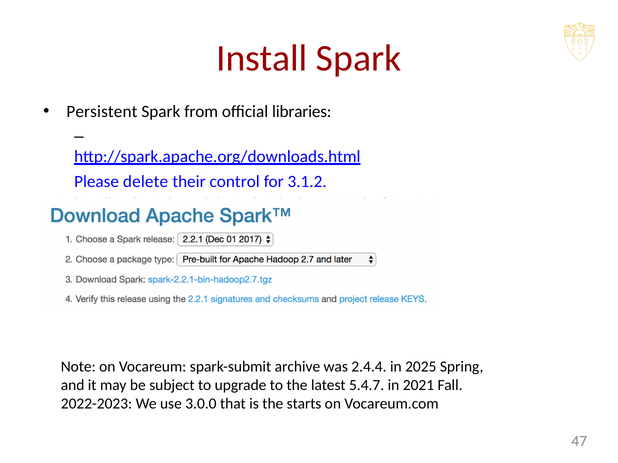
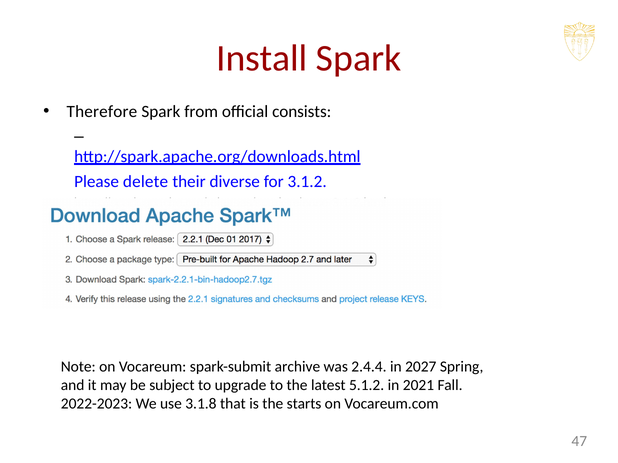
Persistent: Persistent -> Therefore (102, 111)
libraries: libraries -> consists (302, 111)
control: control -> diverse (235, 182)
2025: 2025 -> 2027 (421, 367)
5.4.7: 5.4.7 -> 5.1.2 (367, 386)
3.0.0: 3.0.0 -> 3.1.8 (201, 404)
